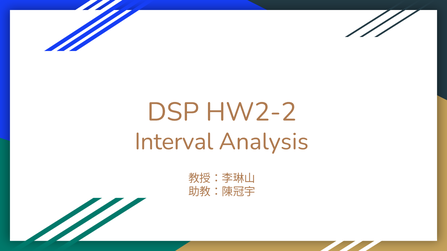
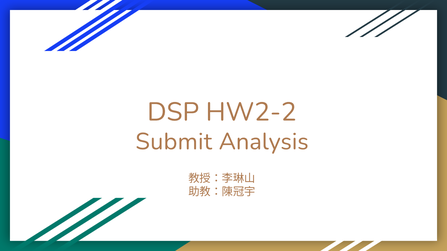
Interval: Interval -> Submit (174, 142)
